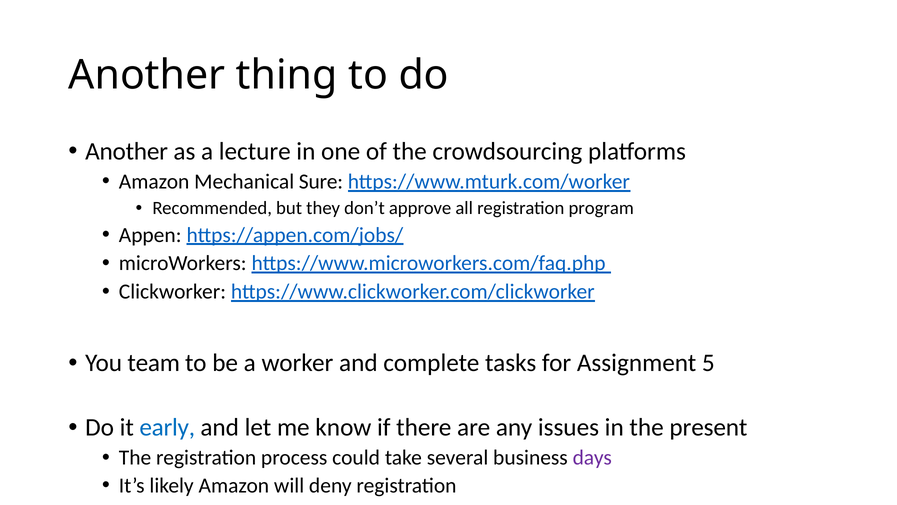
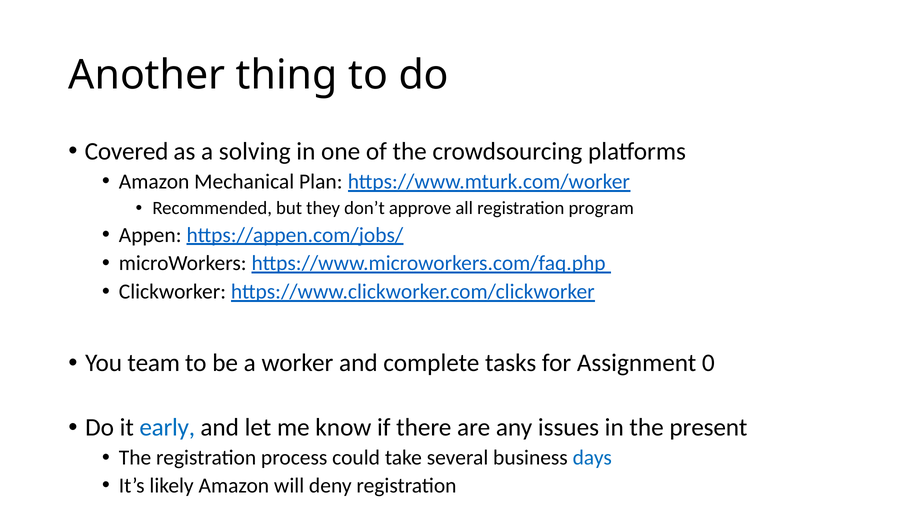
Another: Another -> Covered (127, 151)
lecture: lecture -> solving (255, 151)
Sure: Sure -> Plan (321, 181)
5: 5 -> 0 (708, 363)
days colour: purple -> blue (592, 457)
